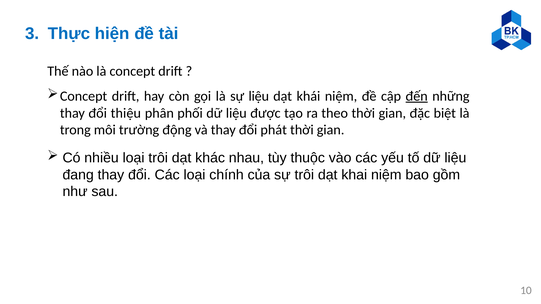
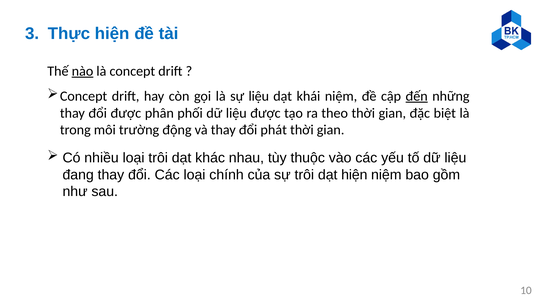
nào underline: none -> present (82, 71)
đổi thiệu: thiệu -> được (126, 113)
dạt khai: khai -> hiện (354, 175)
